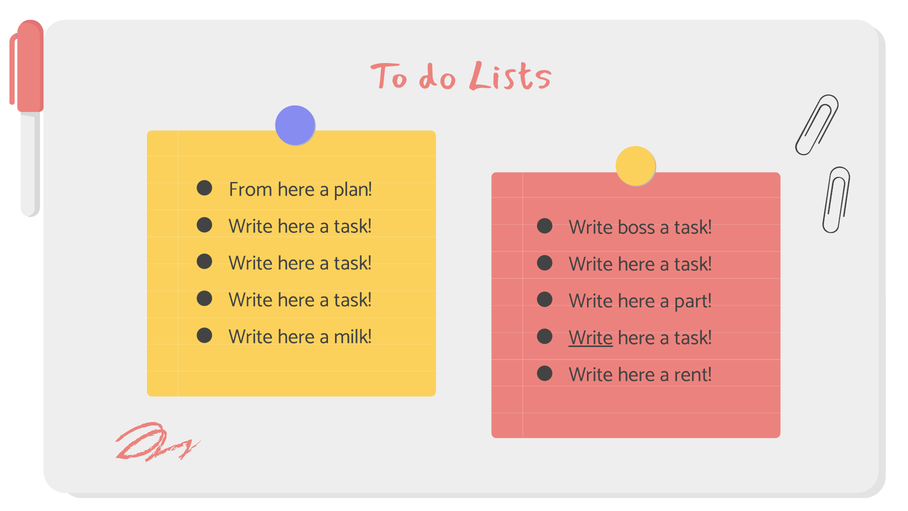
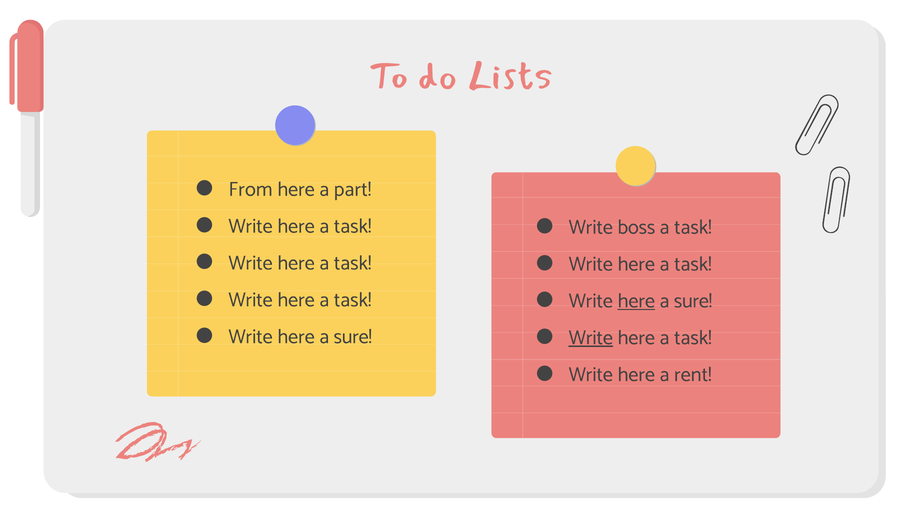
plan: plan -> part (353, 189)
here underline: none -> present (636, 301)
part: part -> sure (693, 301)
milk: milk -> sure (353, 336)
